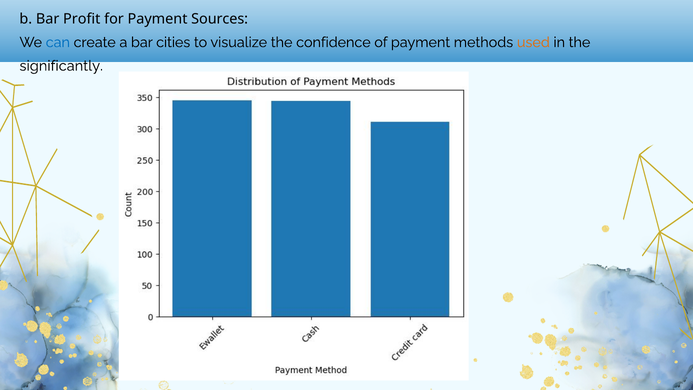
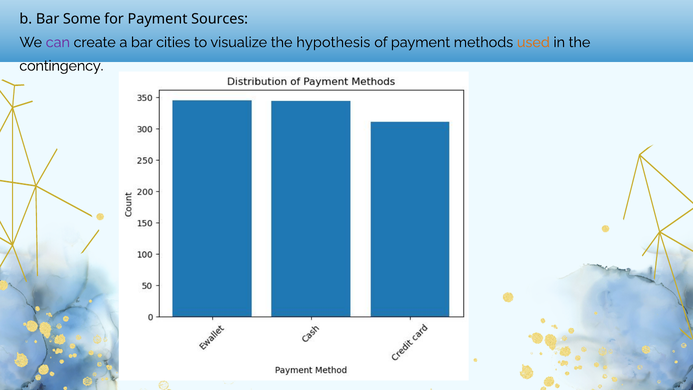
Profit: Profit -> Some (82, 19)
can colour: blue -> purple (58, 42)
confidence: confidence -> hypothesis (333, 42)
significantly: significantly -> contingency (61, 66)
